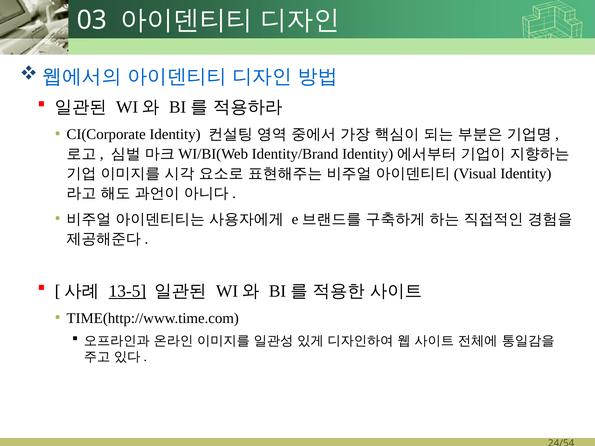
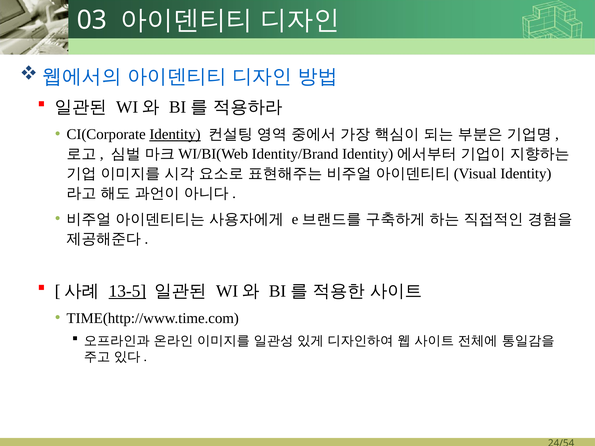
Identity underline: none -> present (175, 134)
